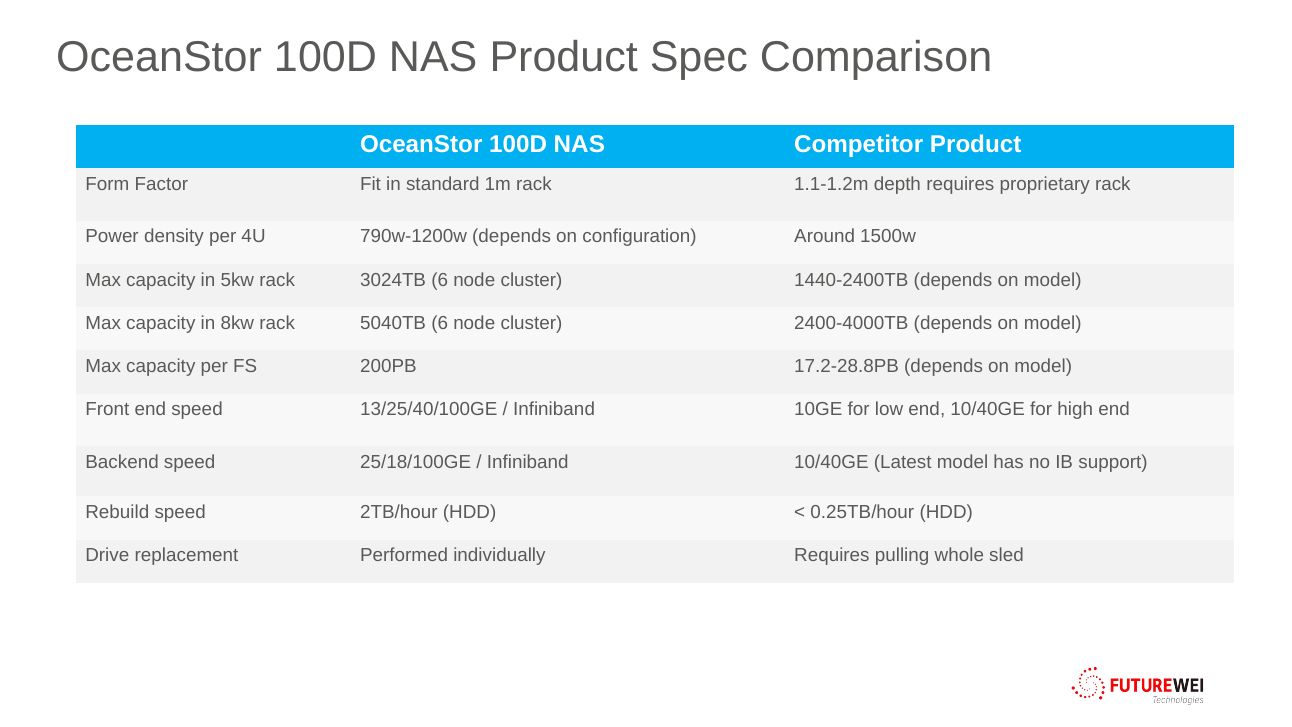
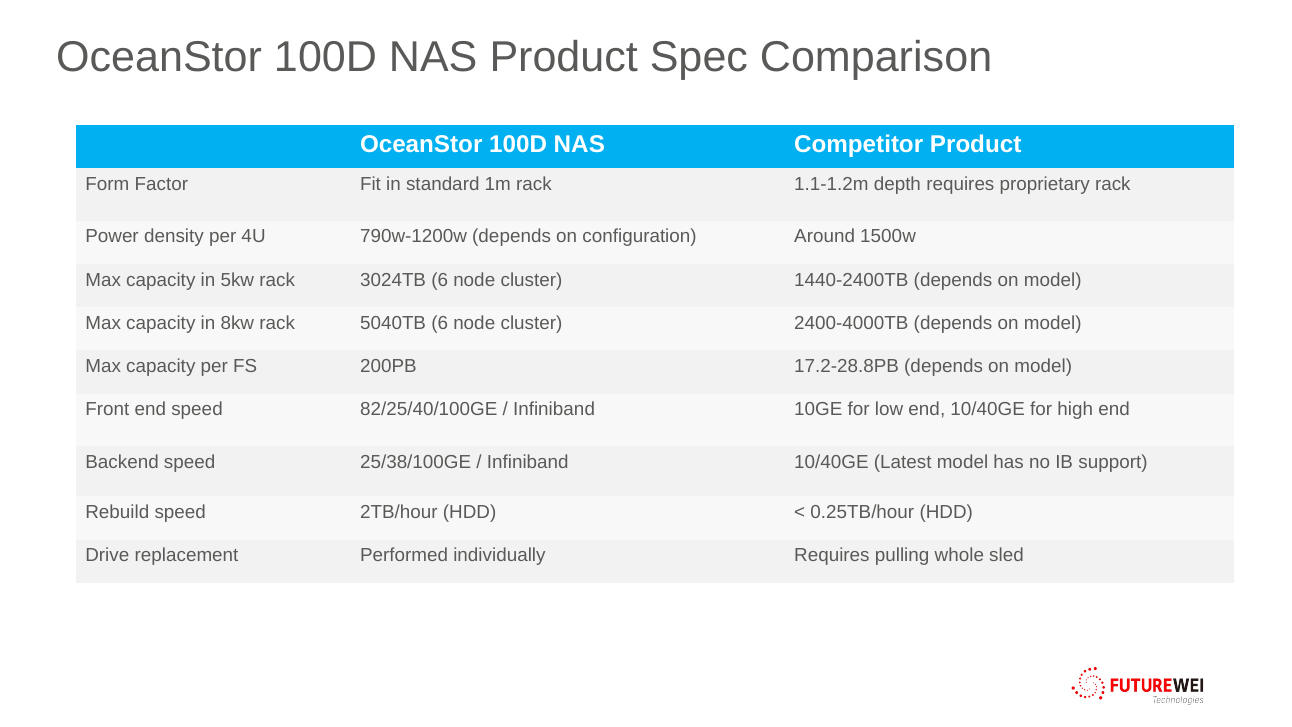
13/25/40/100GE: 13/25/40/100GE -> 82/25/40/100GE (429, 409)
25/18/100GE: 25/18/100GE -> 25/38/100GE (416, 462)
